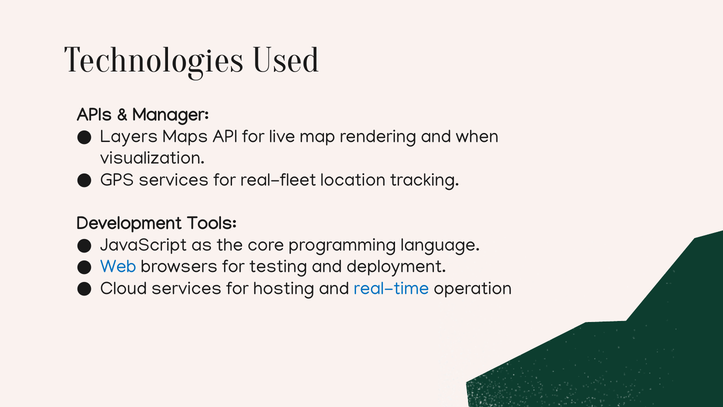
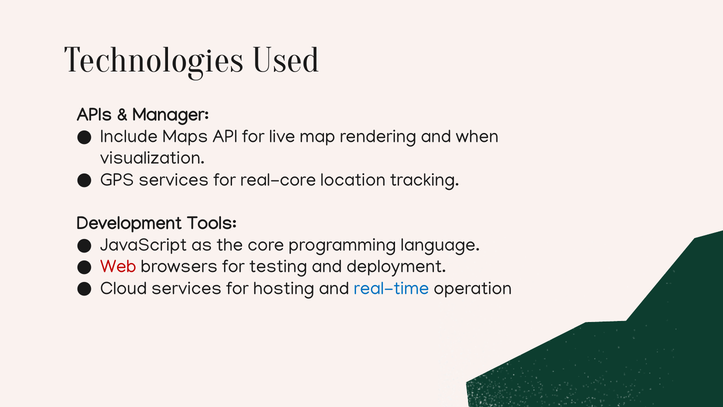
Layers: Layers -> Include (129, 136)
real-fleet: real-fleet -> real-core (278, 180)
Web colour: blue -> red (118, 266)
